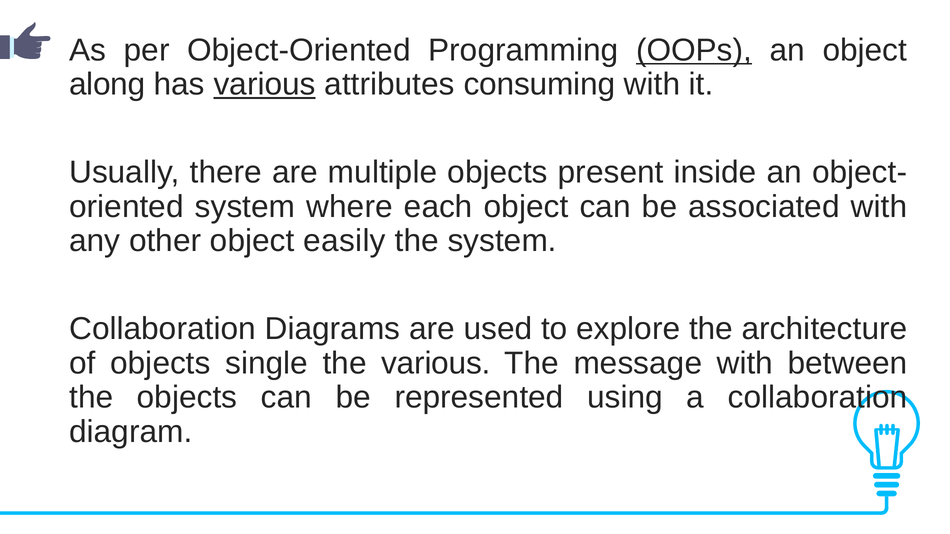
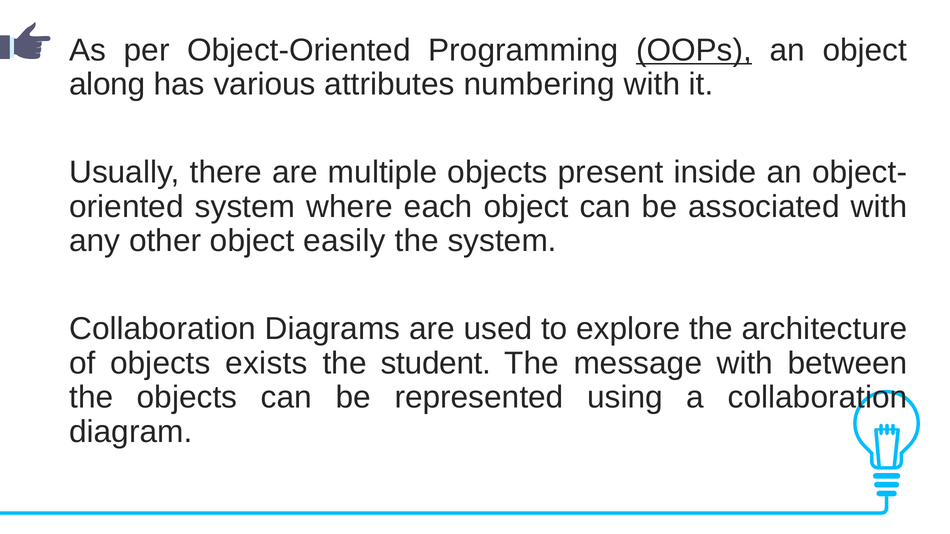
various underline: present -> none (265, 84)
consuming: consuming -> numbering (539, 84)
single: single -> exists (266, 363)
the various: various -> student (436, 363)
